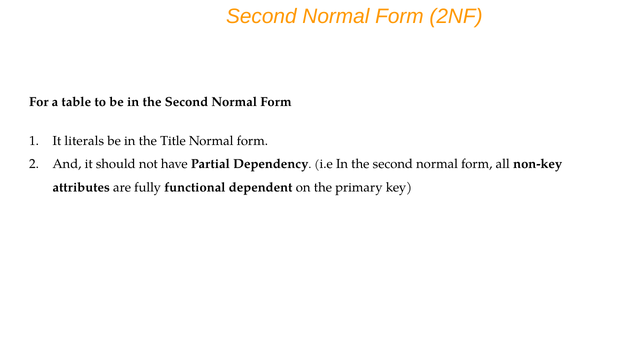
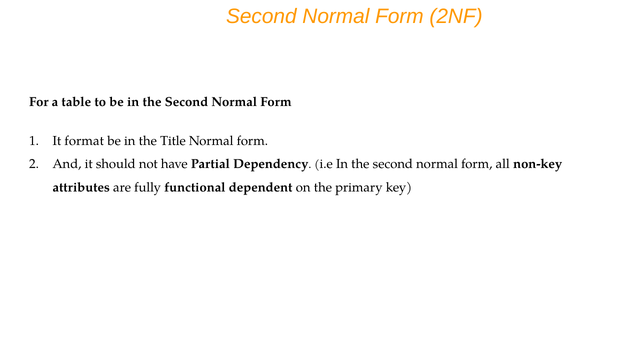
literals: literals -> format (84, 141)
